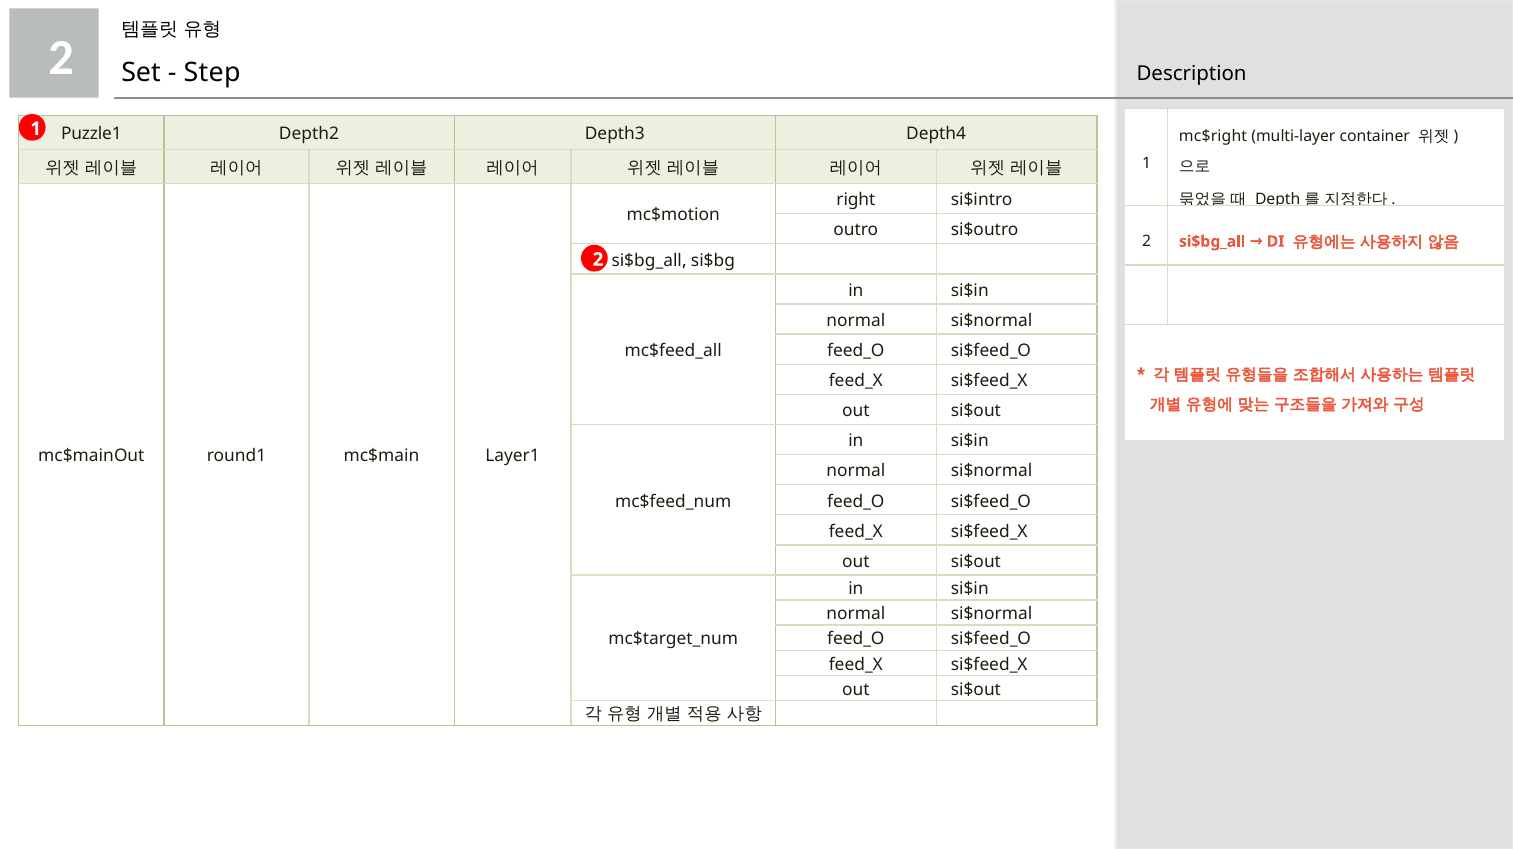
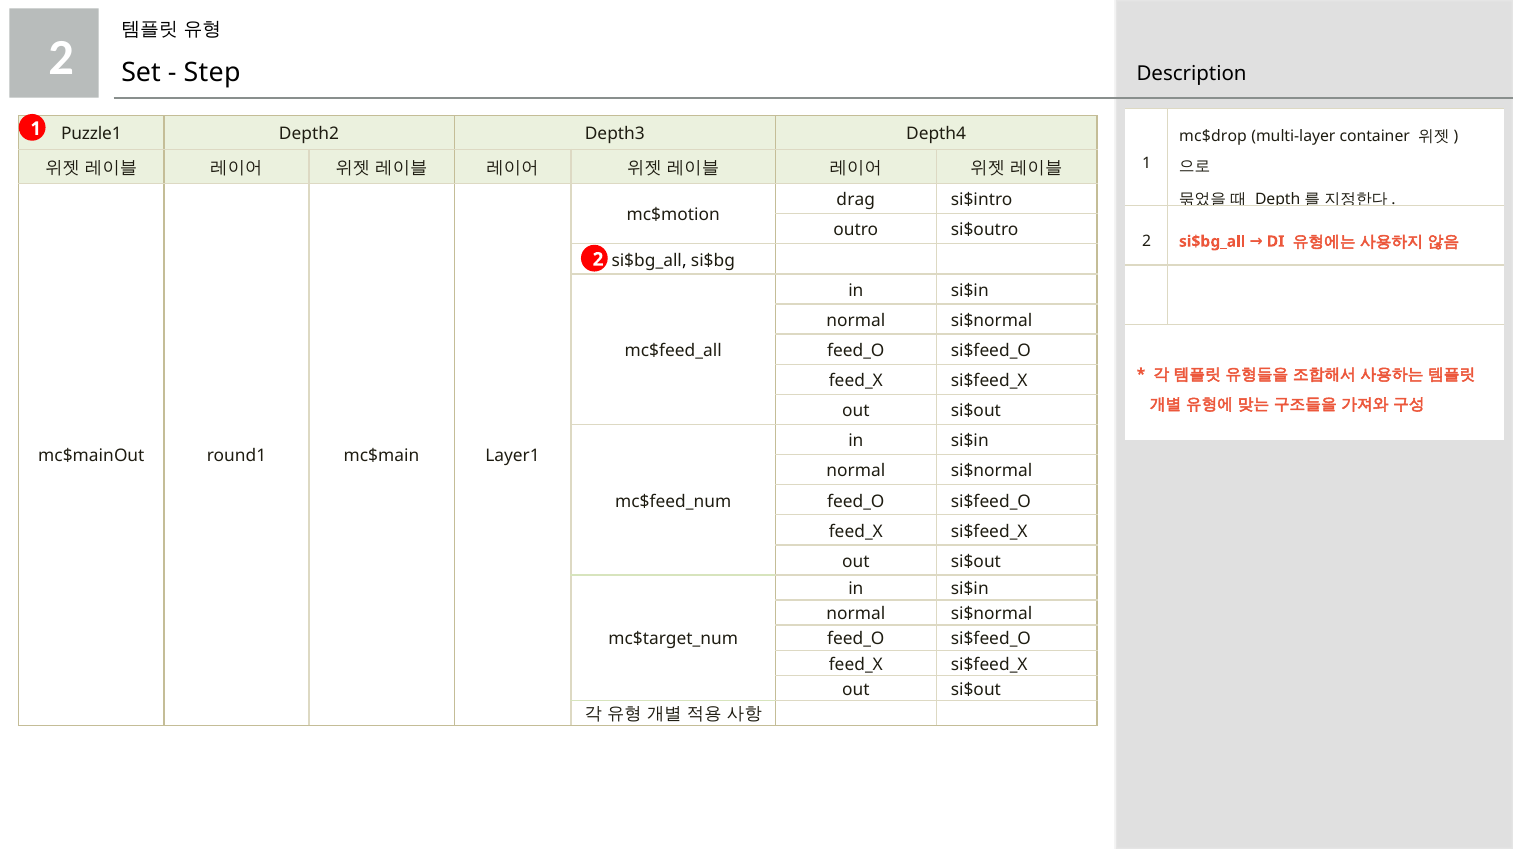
mc$right: mc$right -> mc$drop (1213, 137)
right: right -> drag (856, 200)
